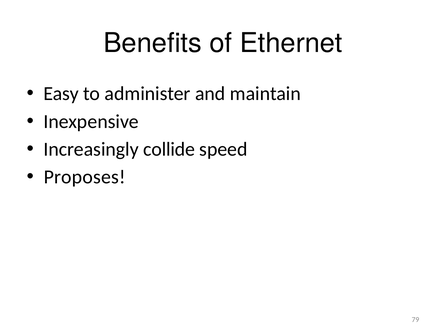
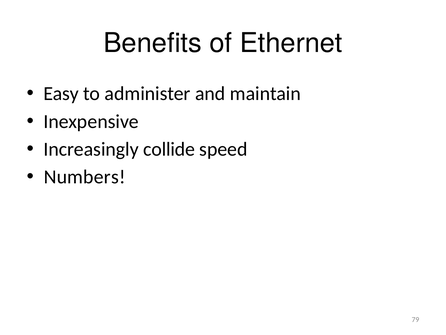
Proposes: Proposes -> Numbers (85, 177)
